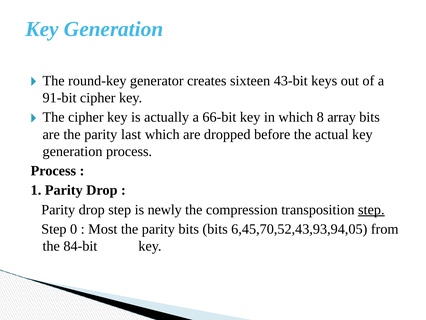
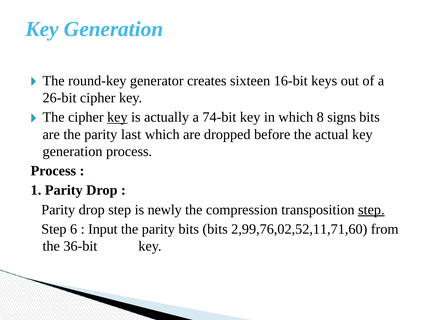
43-bit: 43-bit -> 16-bit (291, 81)
91-bit: 91-bit -> 26-bit (60, 98)
key underline: none -> present (117, 117)
66-bit: 66-bit -> 74-bit (219, 117)
array: array -> signs (342, 117)
0: 0 -> 6 (74, 229)
Most: Most -> Input (103, 229)
6,45,70,52,43,93,94,05: 6,45,70,52,43,93,94,05 -> 2,99,76,02,52,11,71,60 (299, 229)
84-bit: 84-bit -> 36-bit (80, 246)
